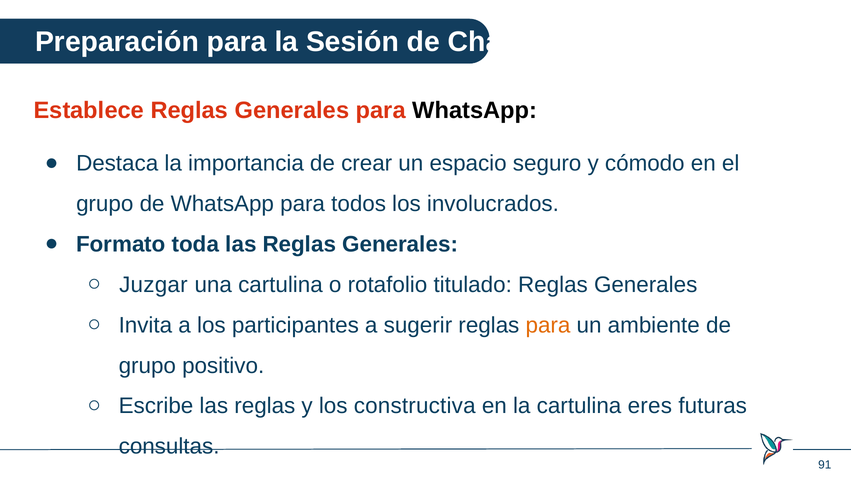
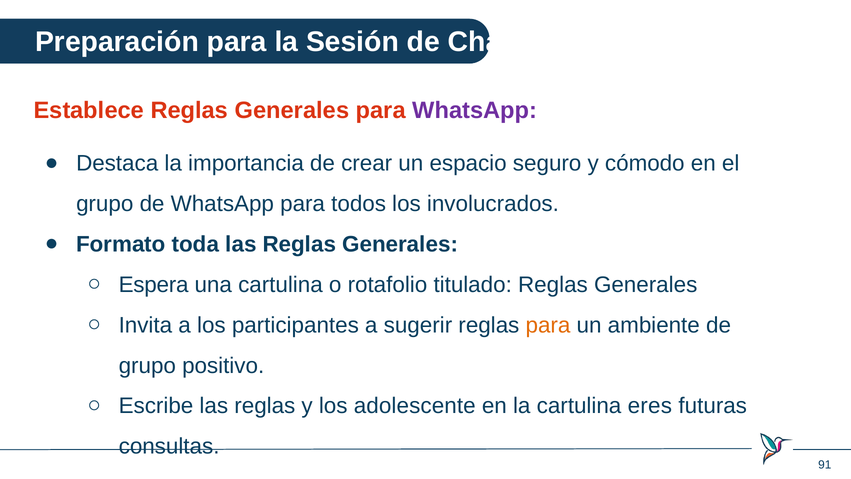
WhatsApp colour: black -> purple (475, 111)
Juzgar: Juzgar -> Espera (154, 285)
constructiva: constructiva -> adolescente (415, 406)
